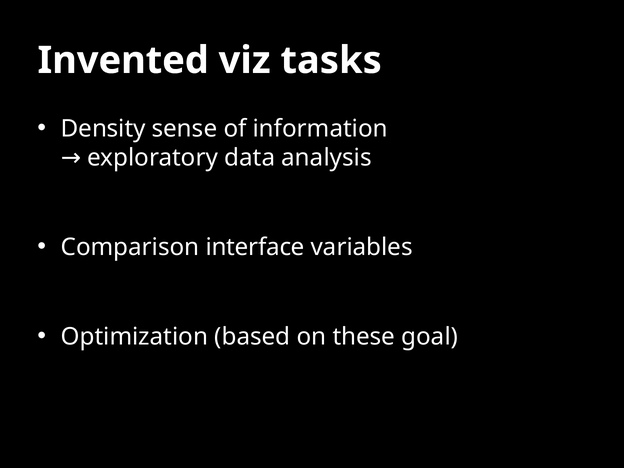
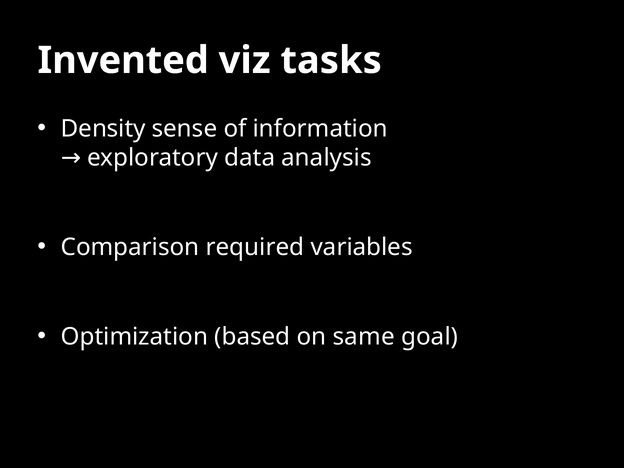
interface: interface -> required (255, 247)
these: these -> same (364, 337)
